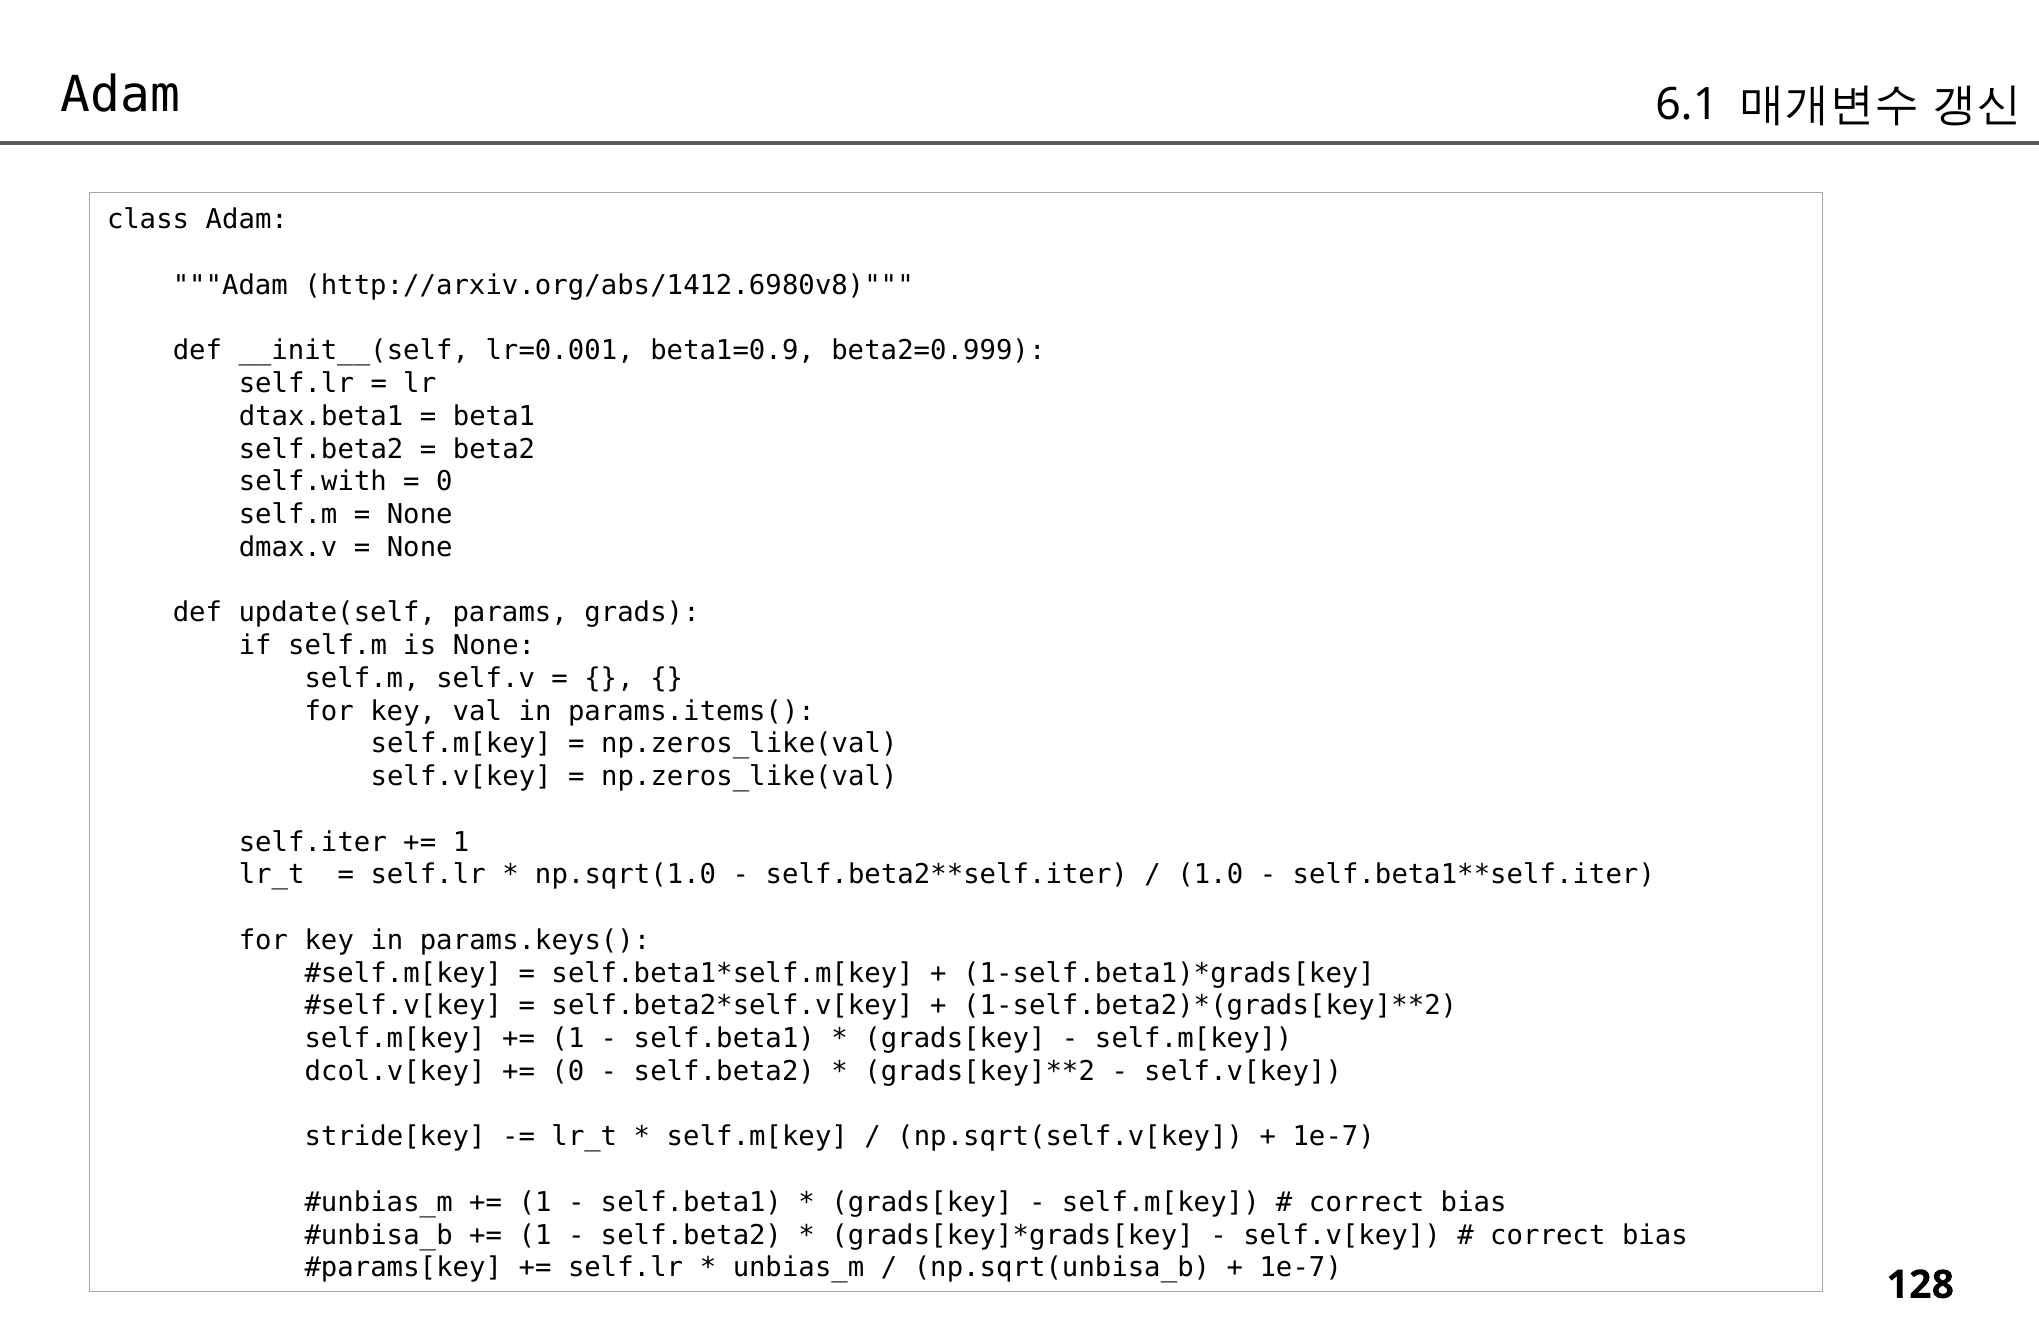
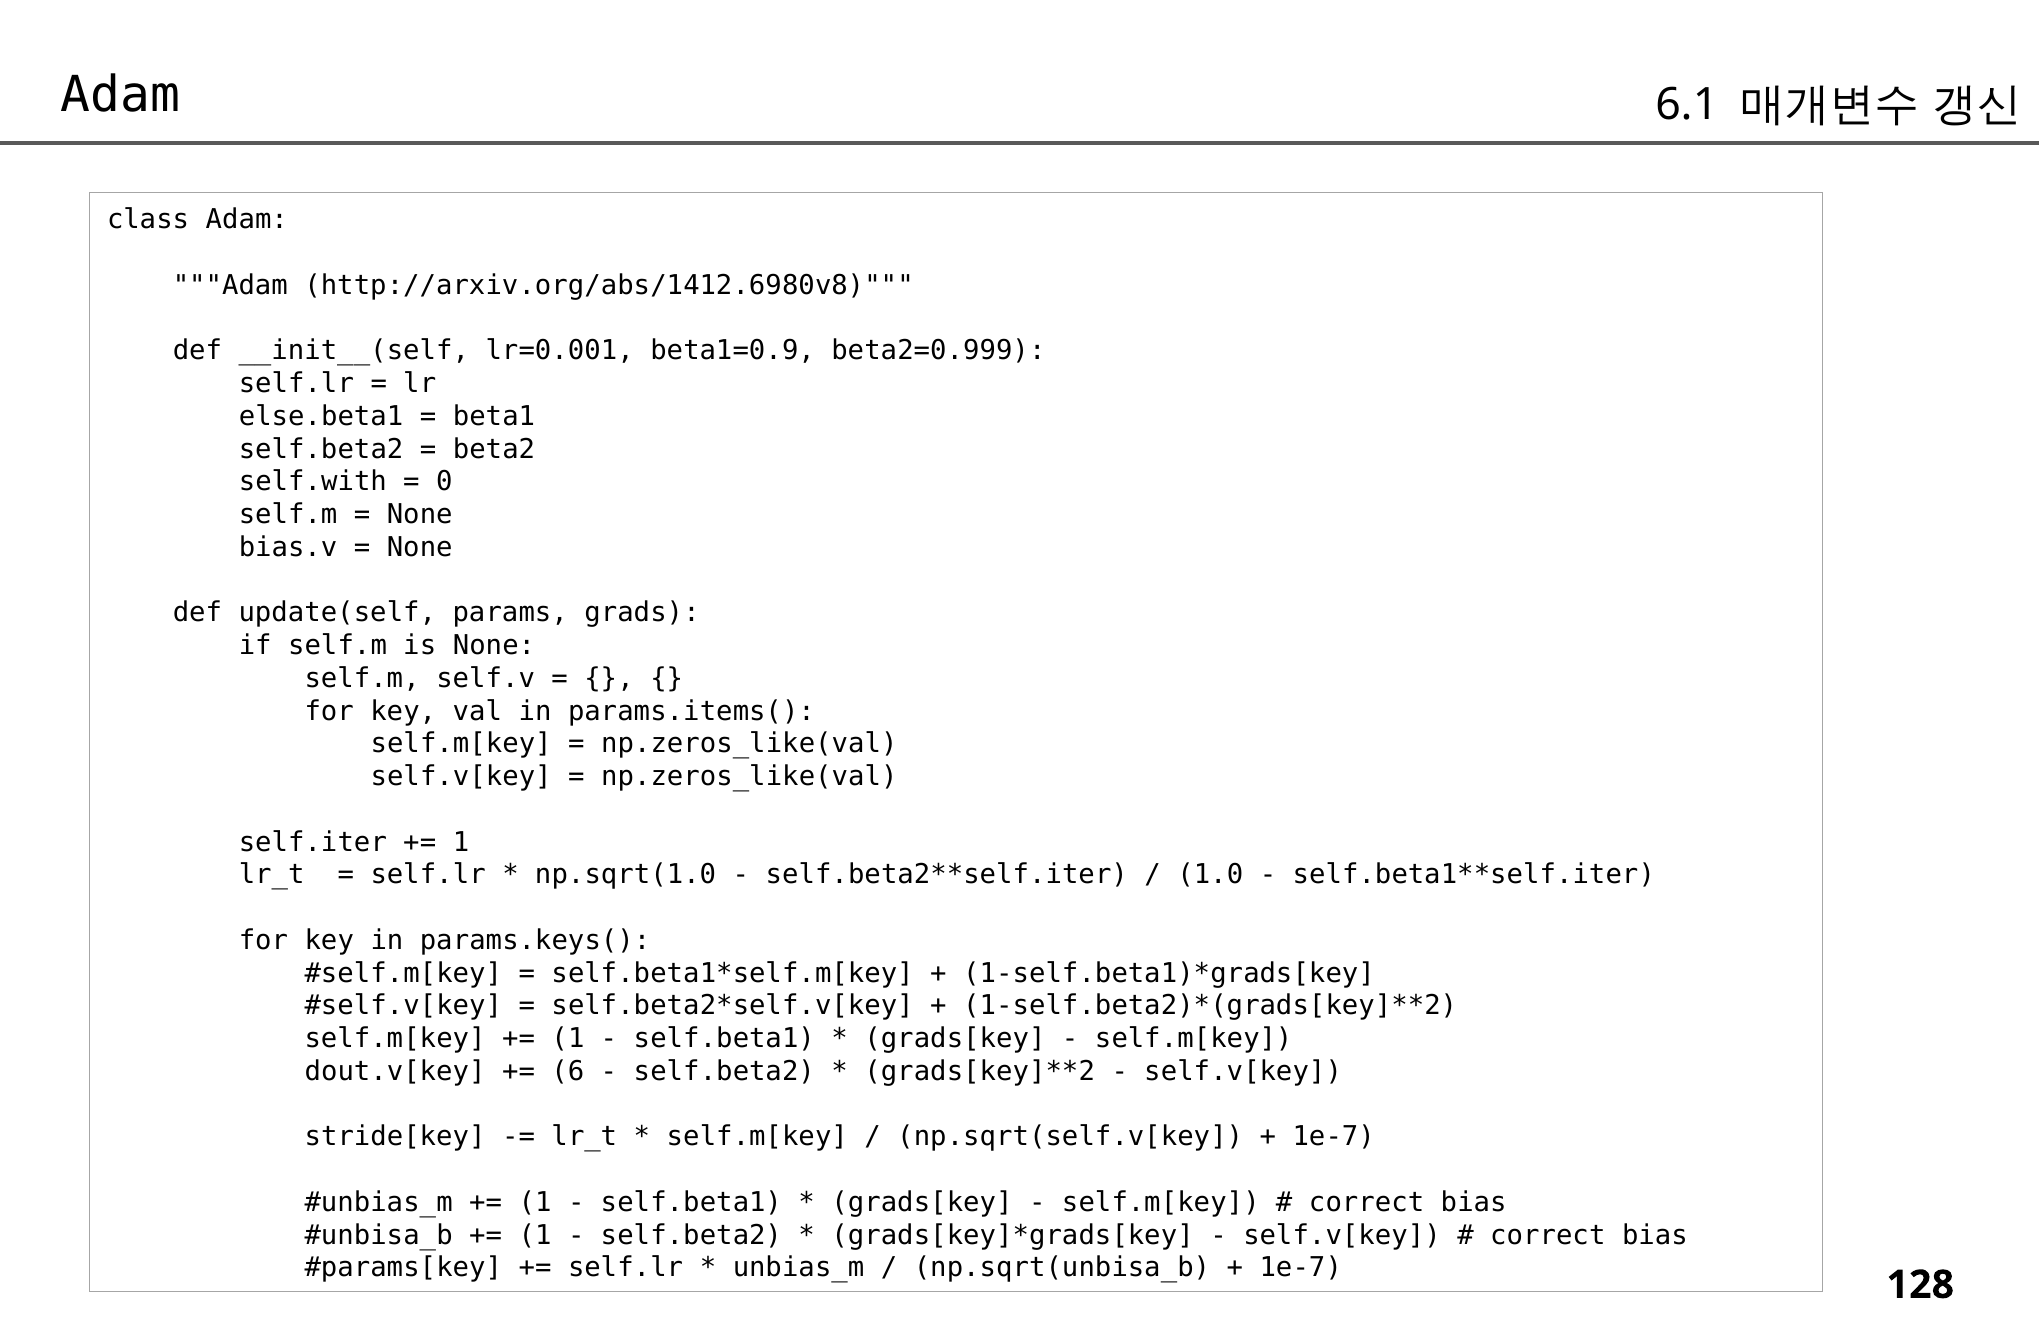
dtax.beta1: dtax.beta1 -> else.beta1 (321, 416)
dmax.v: dmax.v -> bias.v (288, 547)
dcol.v[key: dcol.v[key -> dout.v[key (395, 1072)
0: 0 -> 6 (568, 1072)
